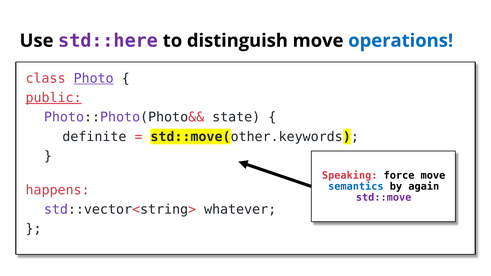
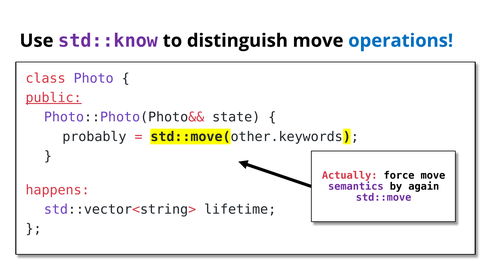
std::here: std::here -> std::know (108, 41)
Photo underline: present -> none (94, 78)
definite: definite -> probably (94, 137)
Speaking: Speaking -> Actually (350, 175)
semantics colour: blue -> purple (356, 187)
whatever: whatever -> lifetime (240, 210)
